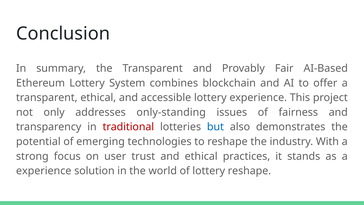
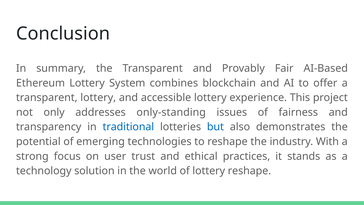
transparent ethical: ethical -> lottery (98, 98)
traditional colour: red -> blue (128, 127)
experience: experience -> technology (44, 171)
